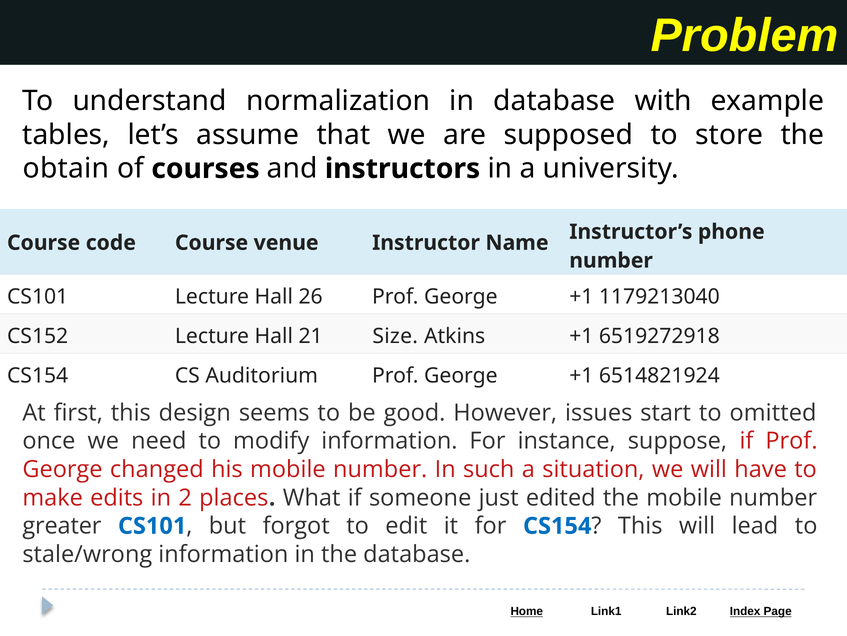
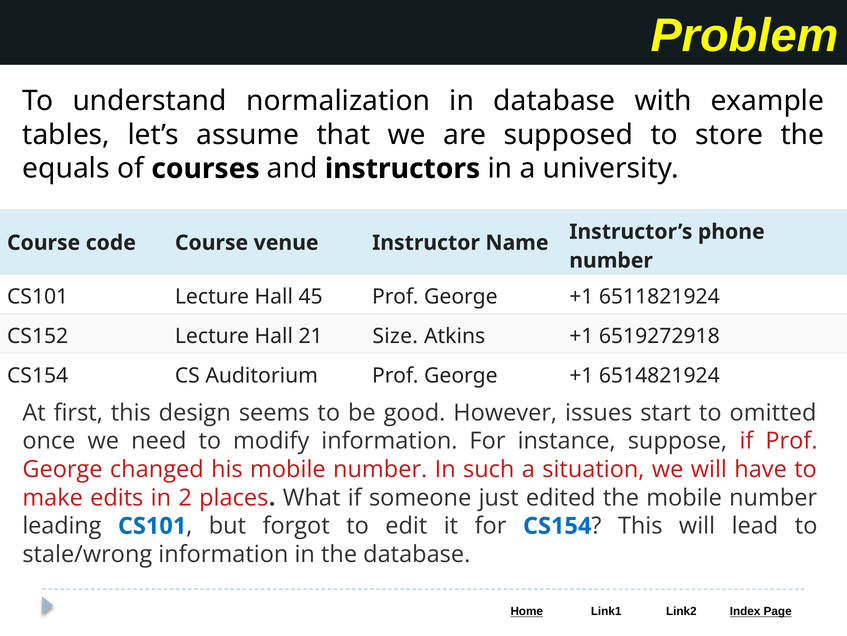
obtain: obtain -> equals (66, 168)
26: 26 -> 45 (311, 296)
1179213040: 1179213040 -> 6511821924 (659, 296)
greater: greater -> leading (62, 525)
